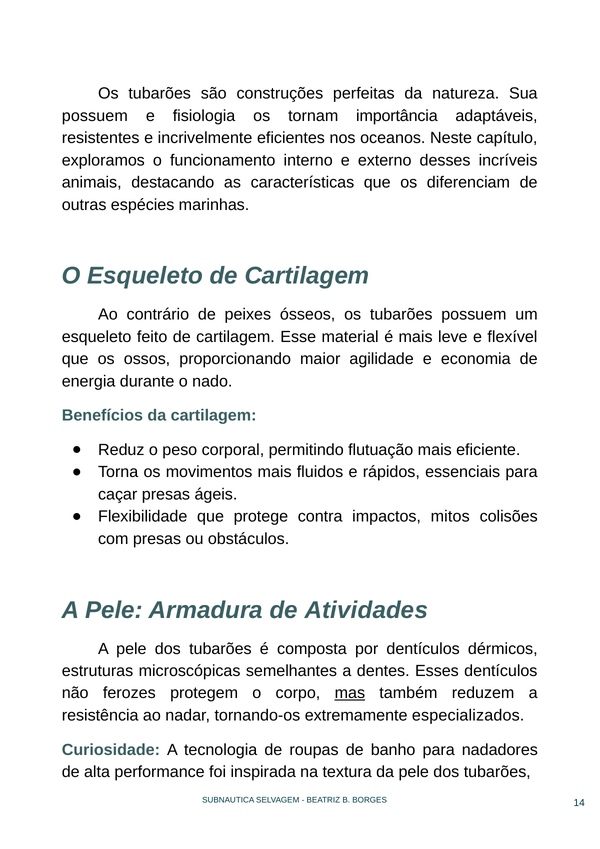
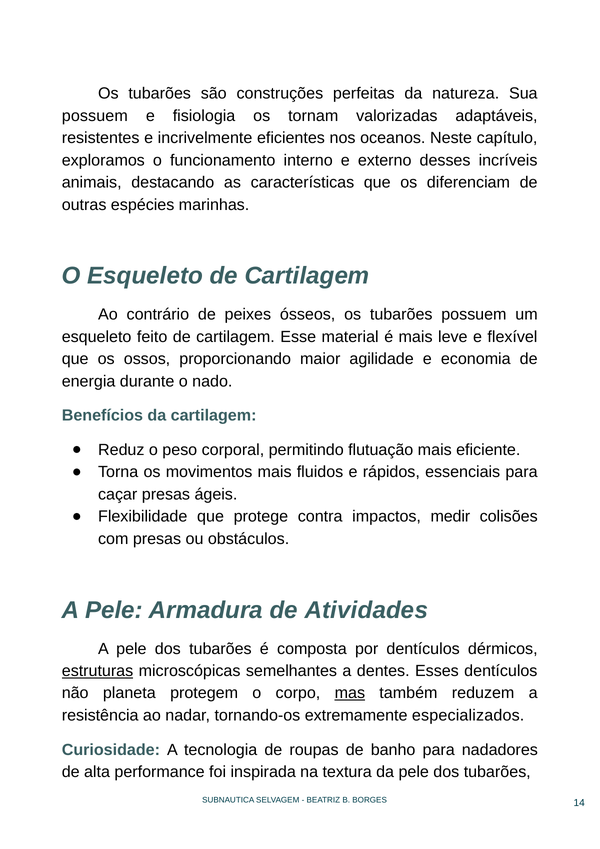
importância: importância -> valorizadas (397, 116)
mitos: mitos -> medir (450, 516)
estruturas underline: none -> present (98, 671)
ferozes: ferozes -> planeta (129, 693)
